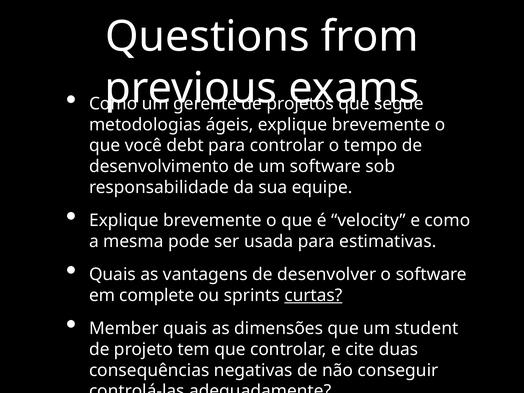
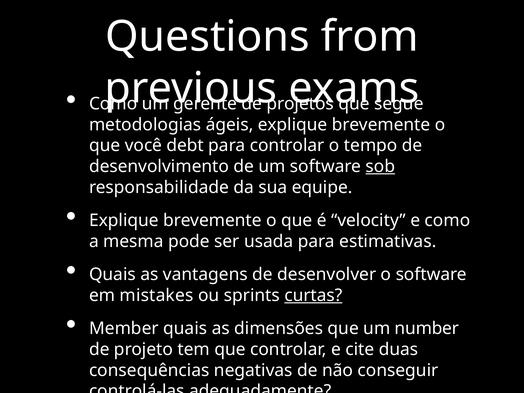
sob underline: none -> present (380, 166)
complete: complete -> mistakes (157, 295)
student: student -> number (427, 329)
